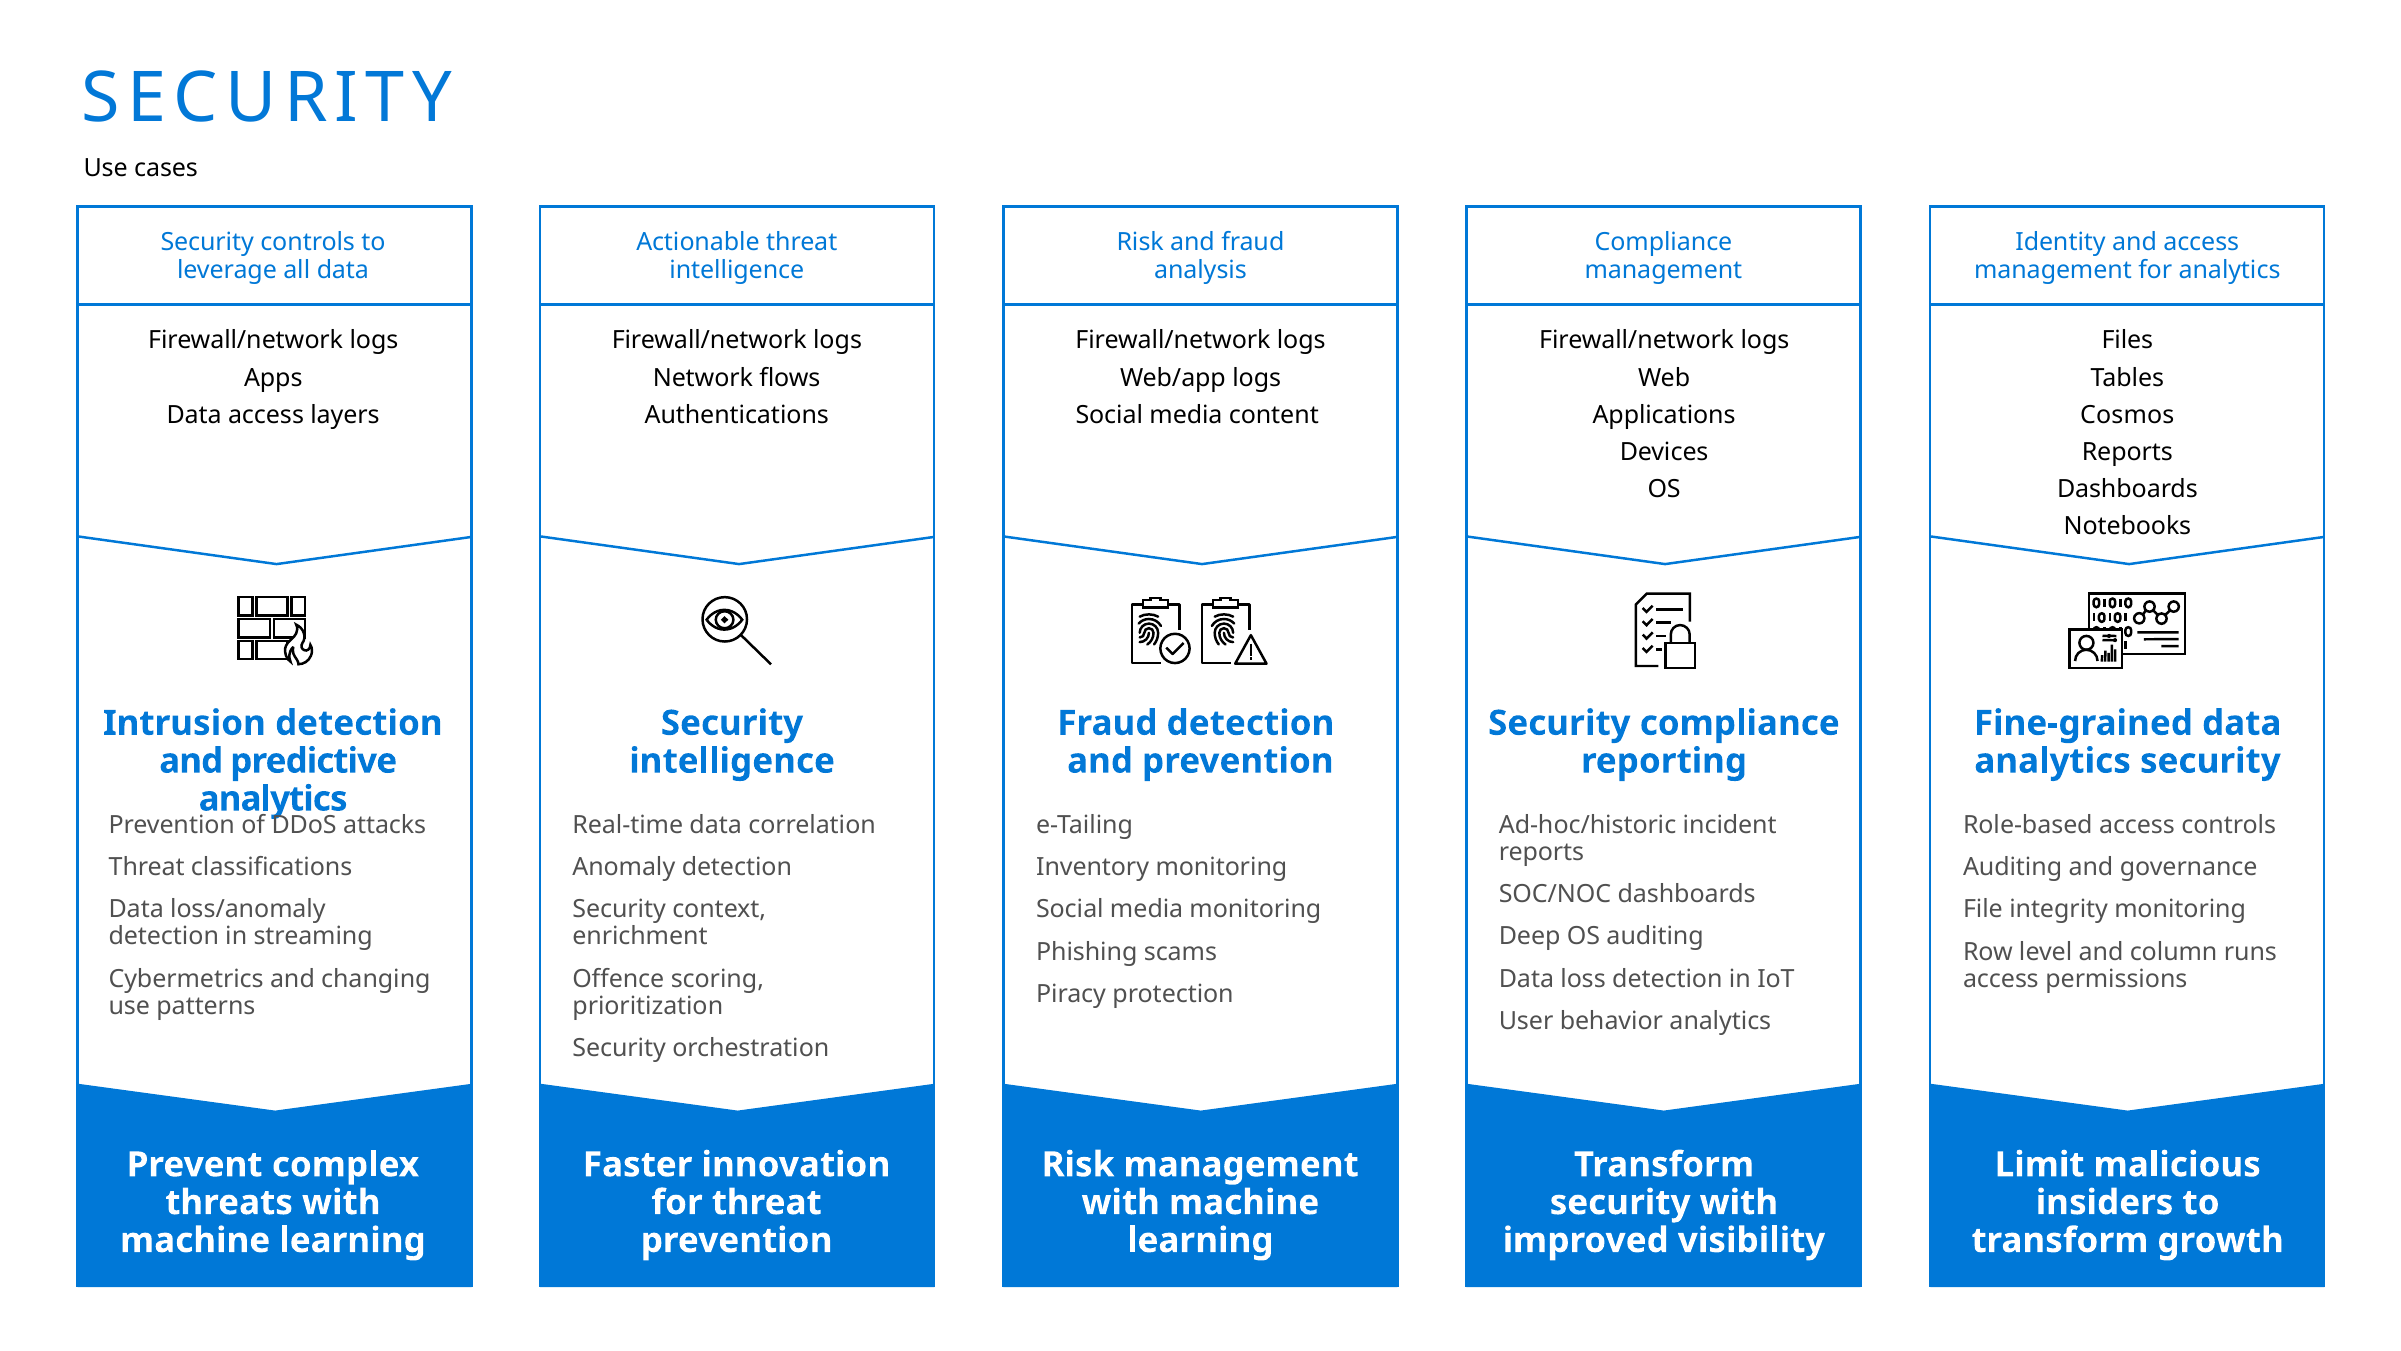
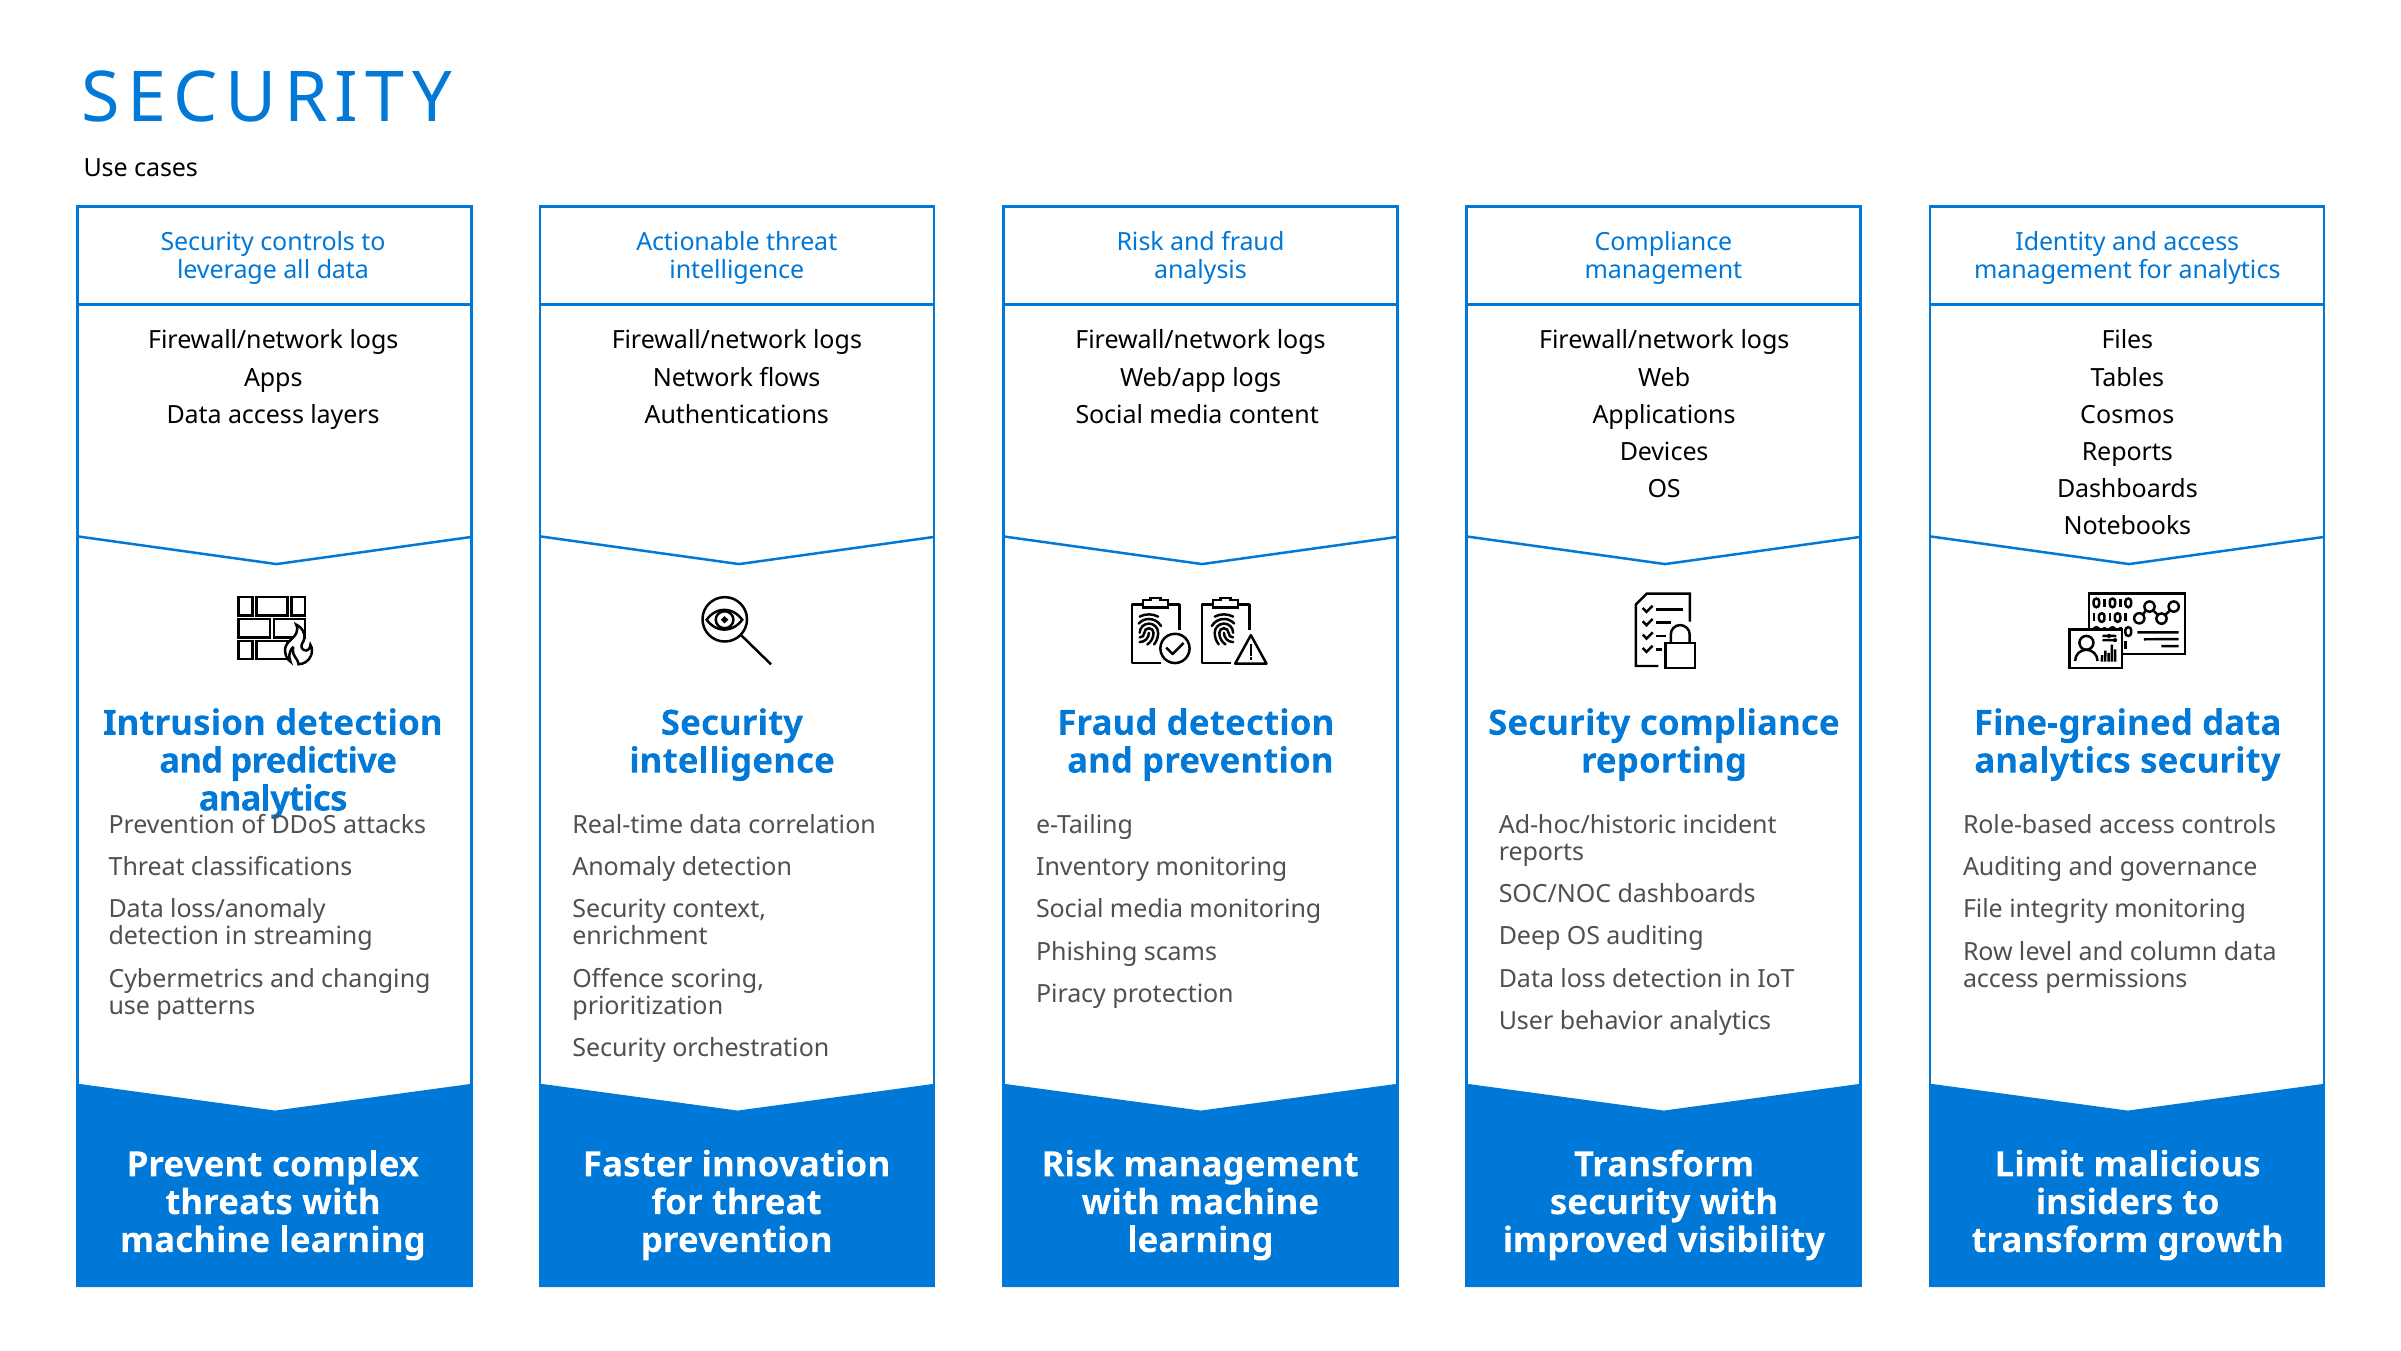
column runs: runs -> data (2250, 951)
